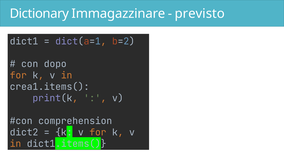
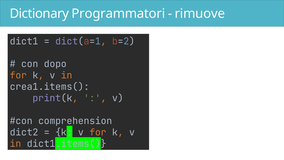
Immagazzinare: Immagazzinare -> Programmatori (118, 14)
previsto: previsto -> rimuove (200, 14)
